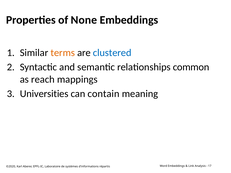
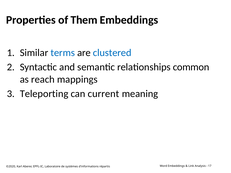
None: None -> Them (84, 20)
terms colour: orange -> blue (63, 53)
Universities: Universities -> Teleporting (44, 94)
contain: contain -> current (104, 94)
